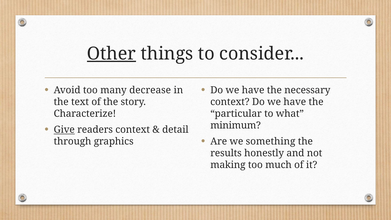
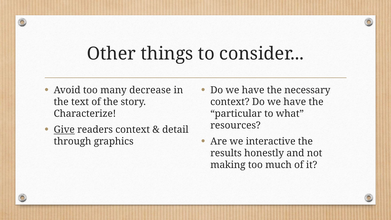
Other underline: present -> none (111, 54)
minimum: minimum -> resources (235, 125)
something: something -> interactive (271, 141)
